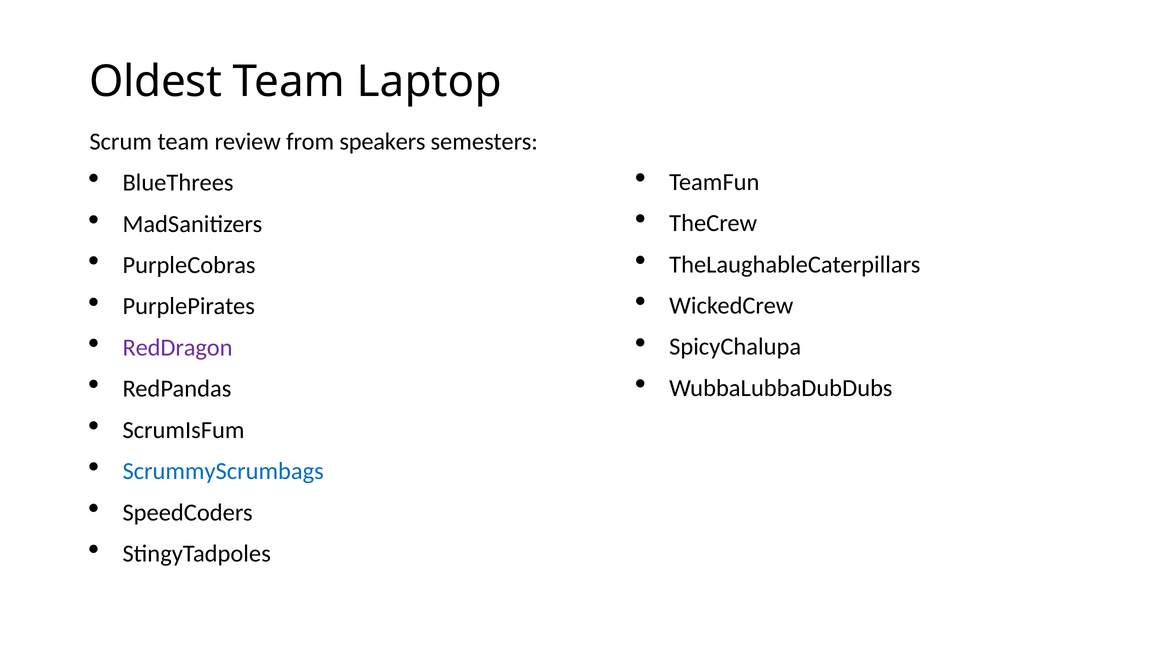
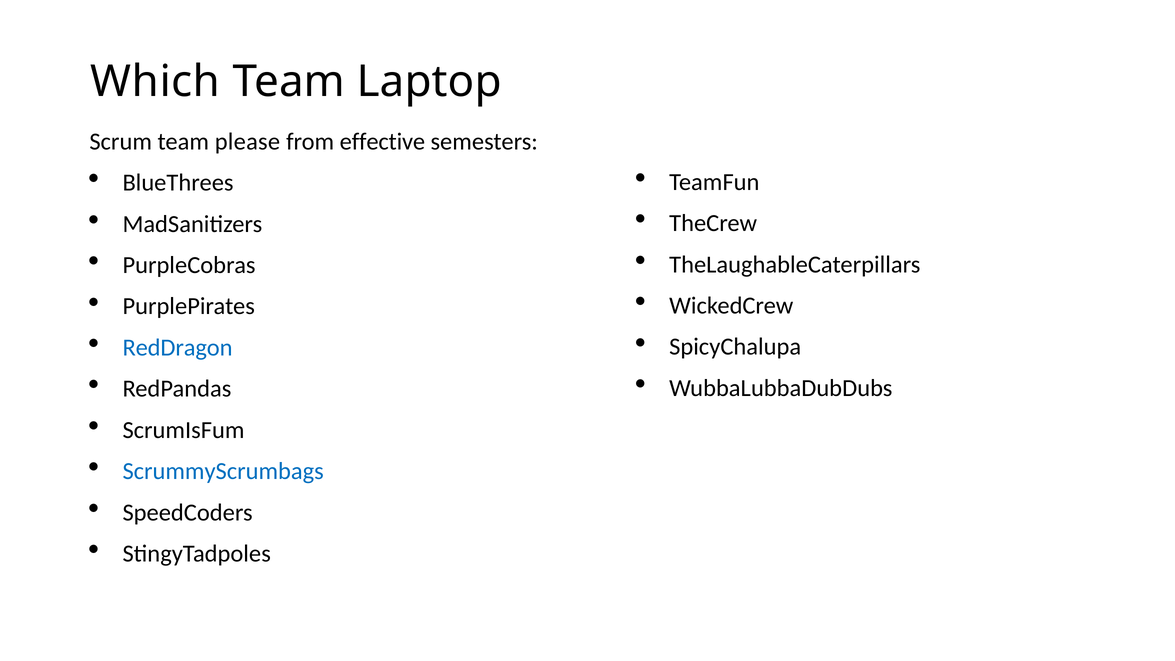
Oldest: Oldest -> Which (155, 82)
review: review -> please (247, 141)
speakers: speakers -> effective (382, 141)
RedDragon colour: purple -> blue (178, 348)
